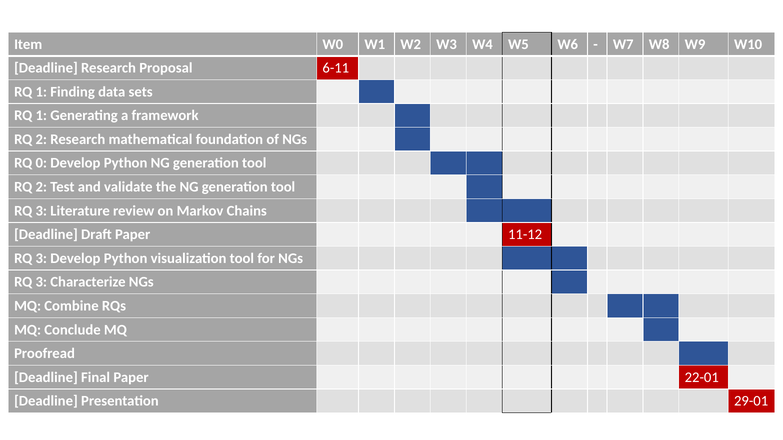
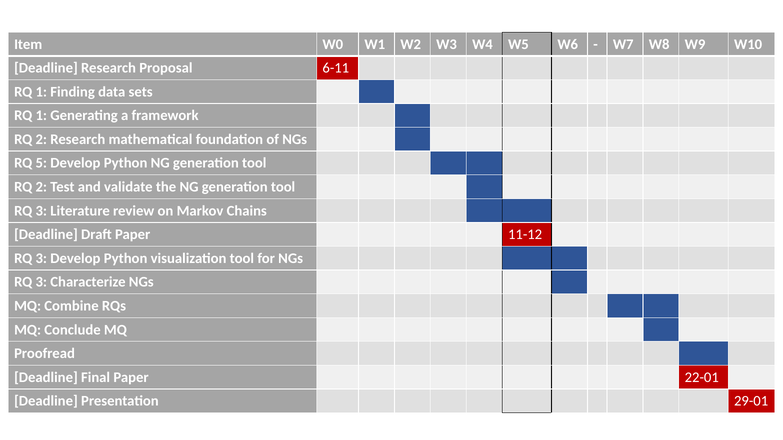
0: 0 -> 5 (41, 163)
